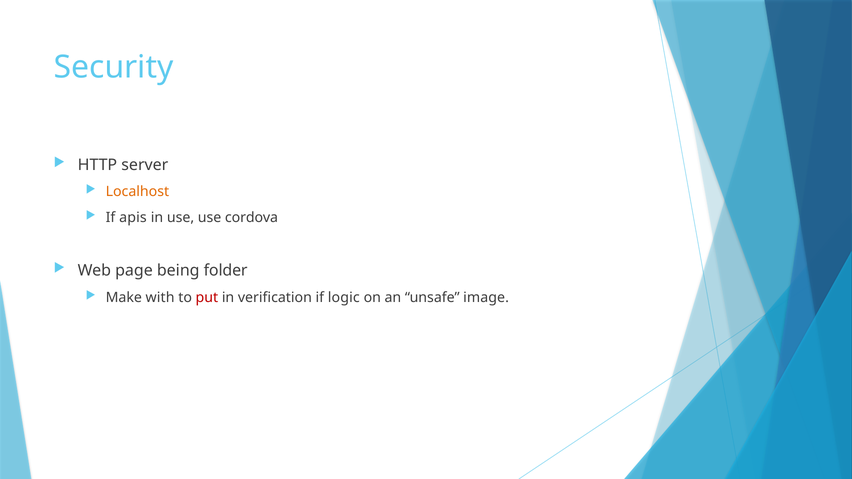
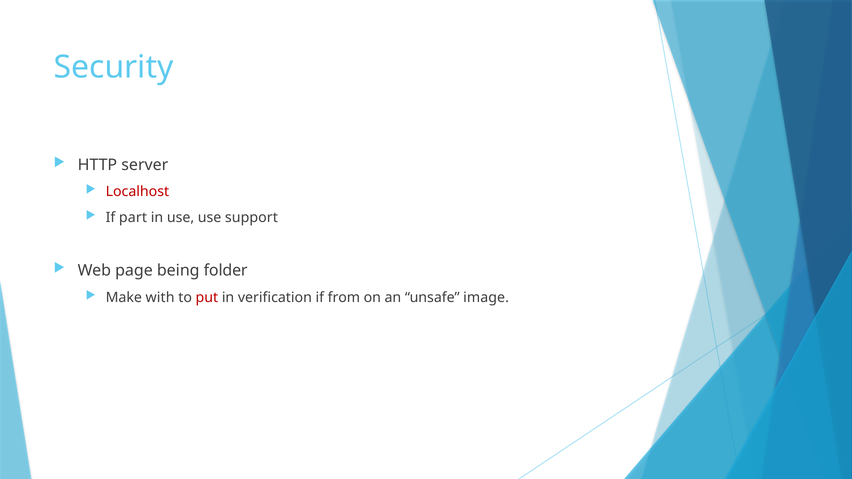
Localhost colour: orange -> red (137, 192)
apis: apis -> part (133, 218)
cordova: cordova -> support (251, 218)
logic: logic -> from (344, 298)
